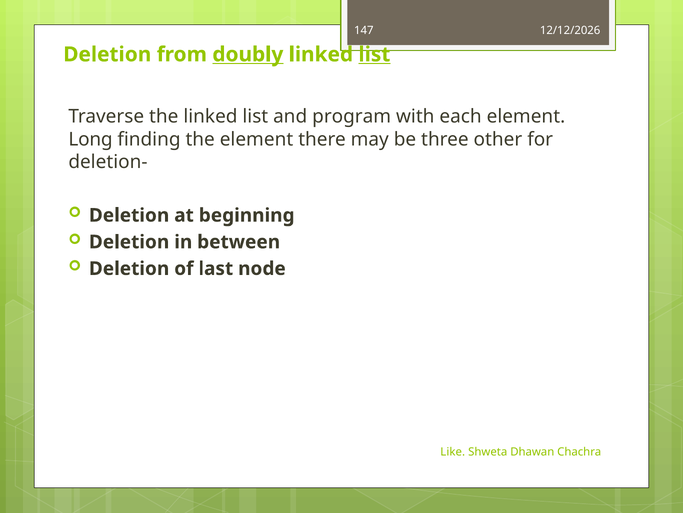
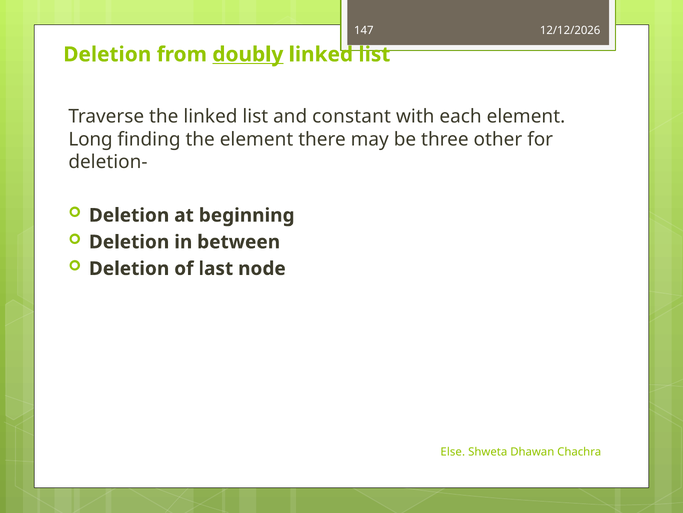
list underline: present -> none (374, 54)
program: program -> constant (352, 116)
Like: Like -> Else (453, 452)
